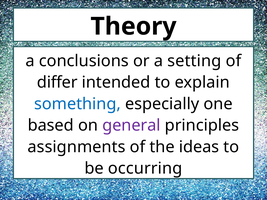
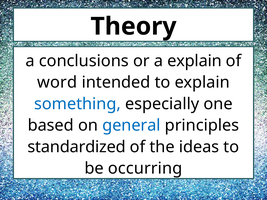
a setting: setting -> explain (194, 61)
differ: differ -> word (57, 82)
general colour: purple -> blue (131, 126)
assignments: assignments -> standardized (77, 147)
